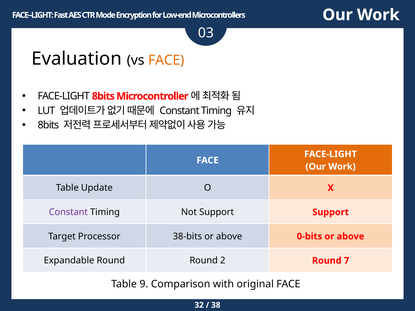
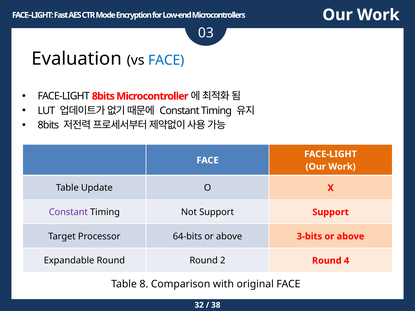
FACE colour: orange -> blue (166, 60)
38-bits: 38-bits -> 64-bits (187, 237)
0-bits: 0-bits -> 3-bits (309, 237)
7: 7 -> 4 (347, 261)
9: 9 -> 8 (144, 284)
